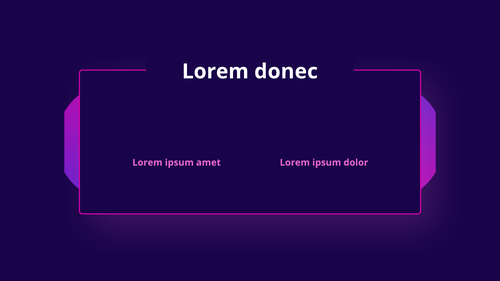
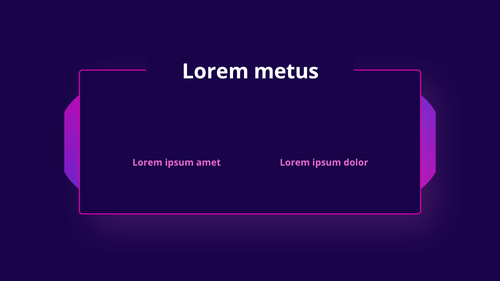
donec: donec -> metus (286, 72)
